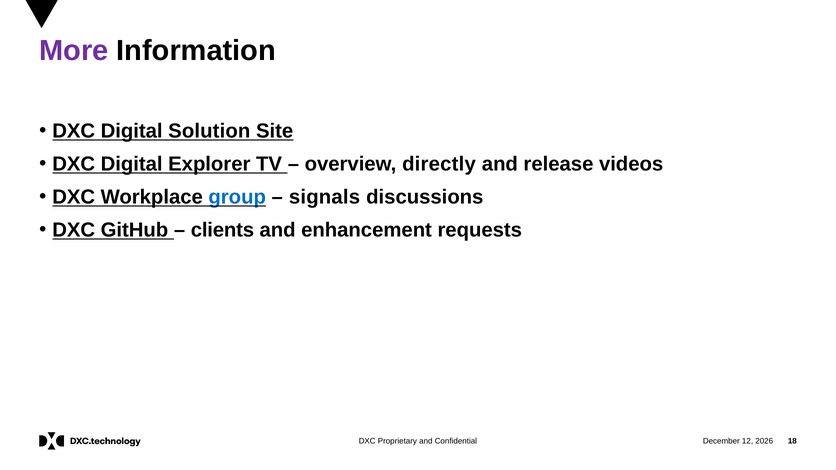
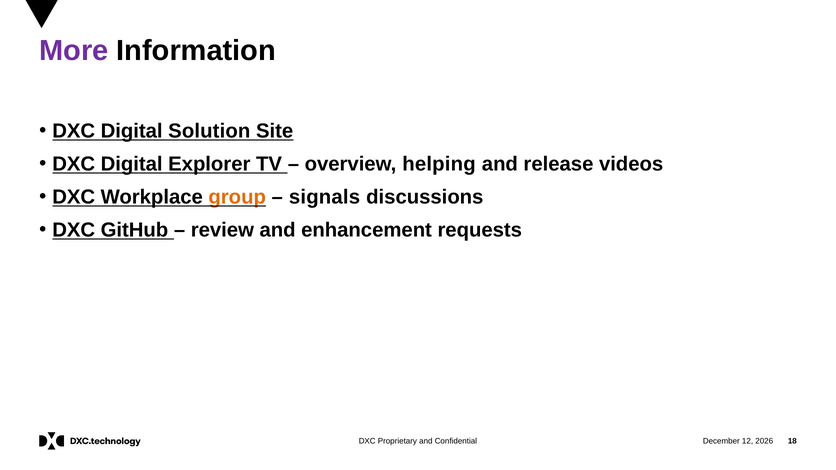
directly: directly -> helping (439, 164)
group colour: blue -> orange (237, 197)
clients: clients -> review (222, 230)
